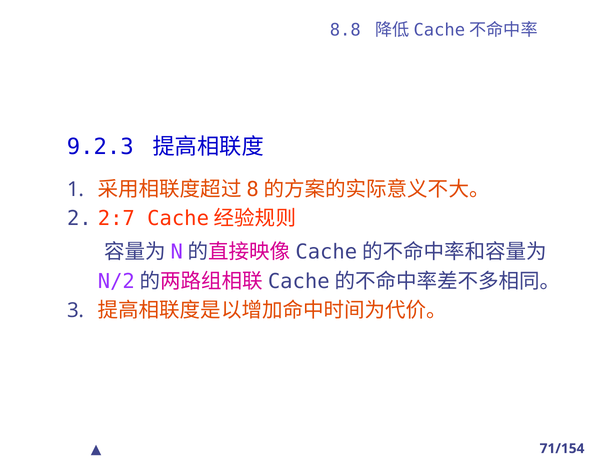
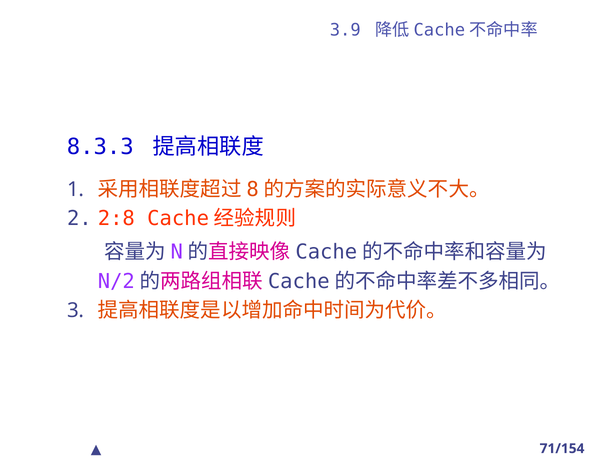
8.8: 8.8 -> 3.9 (345, 30)
9.2.3: 9.2.3 -> 8.3.3 (100, 147)
2:7: 2:7 -> 2:8 (116, 218)
